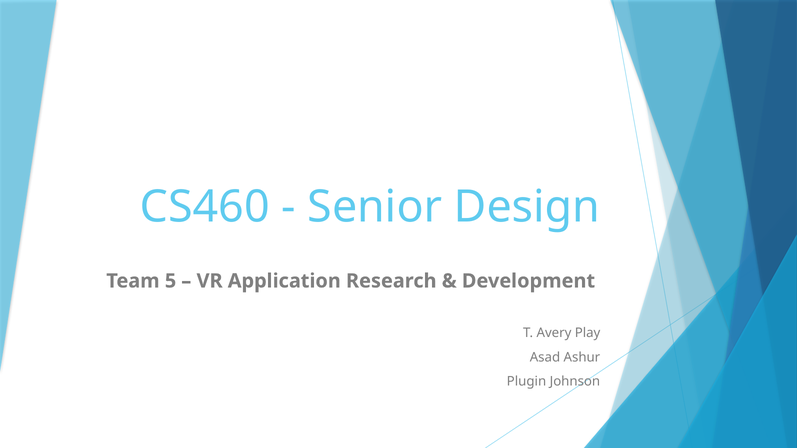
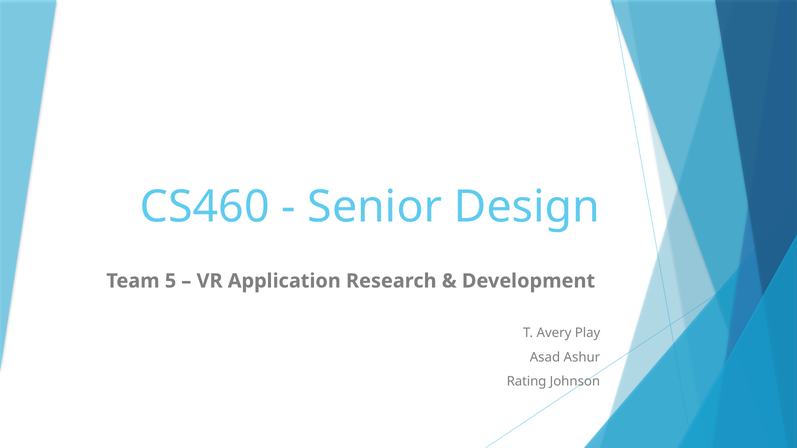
Plugin: Plugin -> Rating (527, 382)
